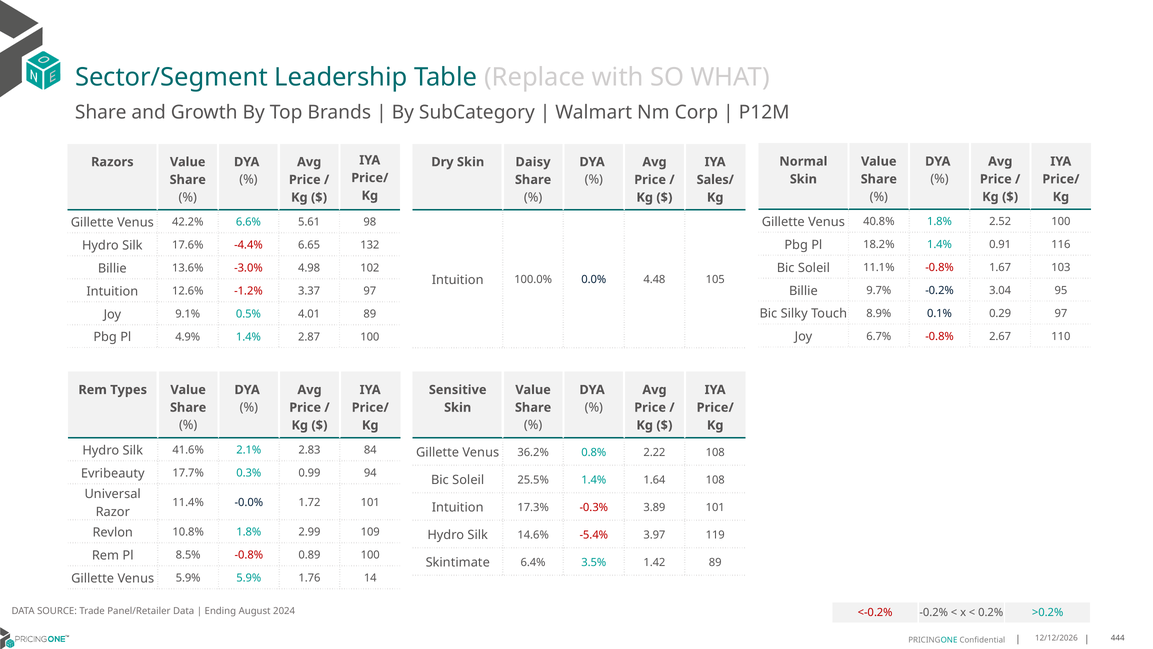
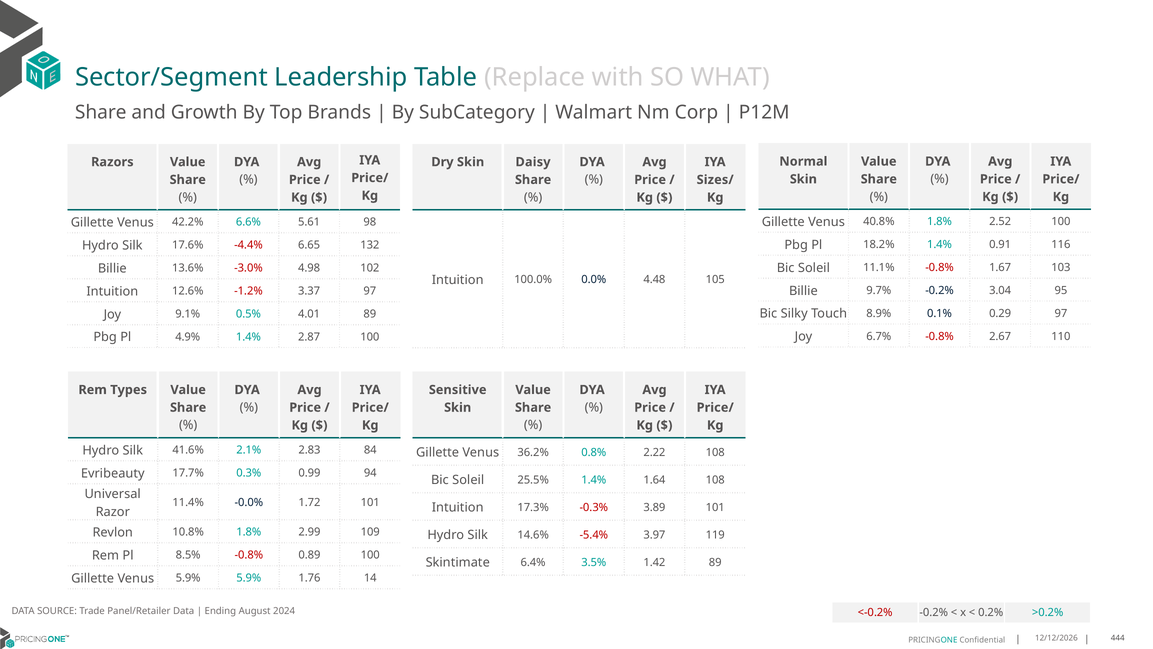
Sales/: Sales/ -> Sizes/ (715, 180)
